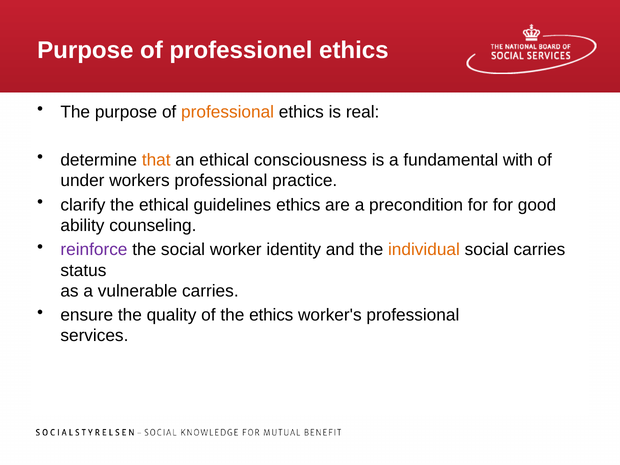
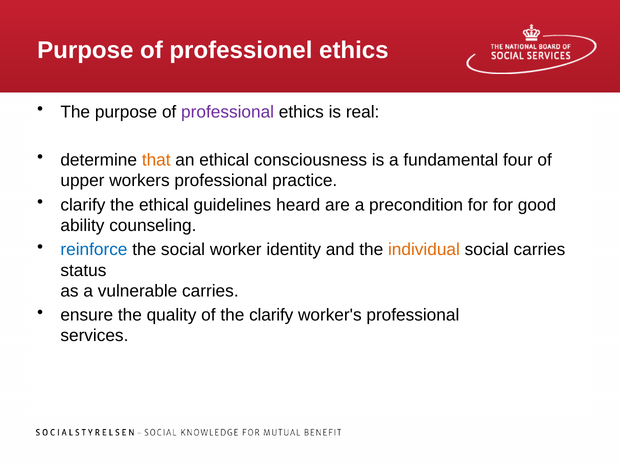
professional colour: orange -> purple (228, 112)
with: with -> four (518, 160)
under: under -> upper (82, 181)
guidelines ethics: ethics -> heard (298, 205)
reinforce colour: purple -> blue (94, 250)
the ethics: ethics -> clarify (271, 315)
